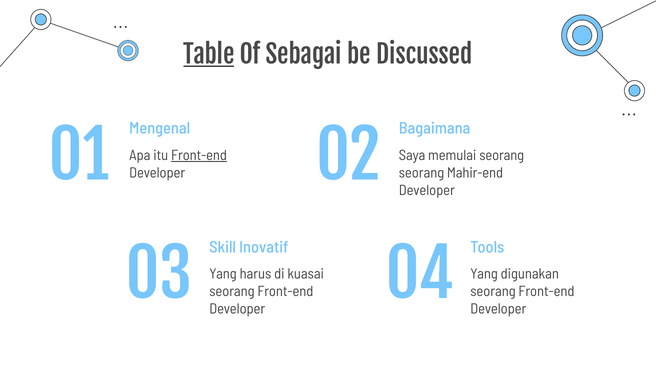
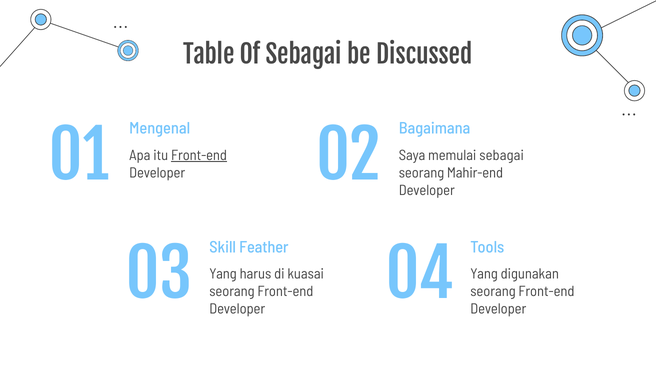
Table underline: present -> none (209, 55)
memulai seorang: seorang -> sebagai (502, 155)
Inovatif: Inovatif -> Feather (264, 247)
